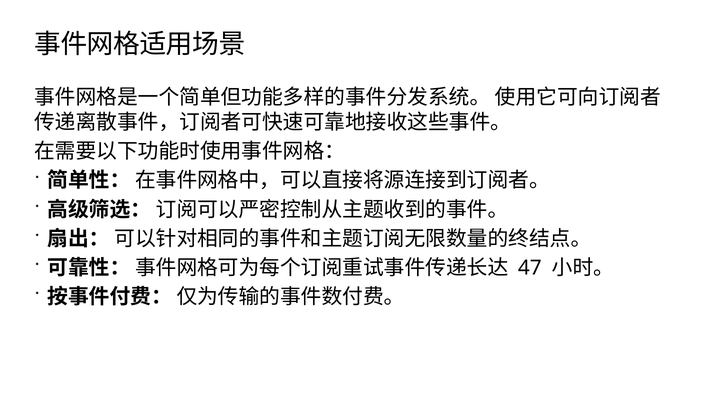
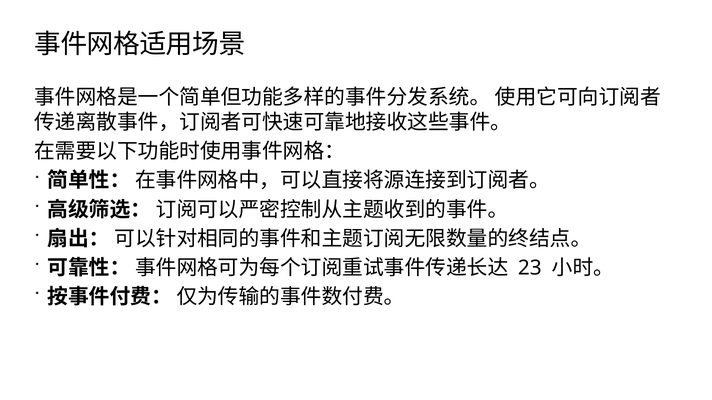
47: 47 -> 23 (530, 268)
